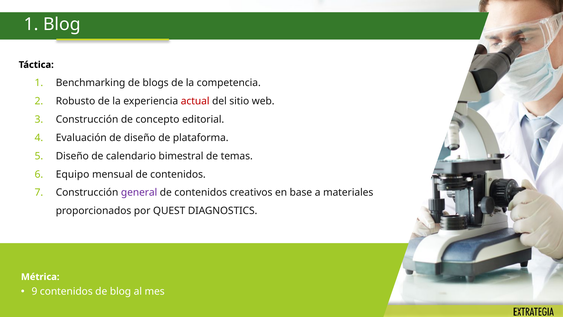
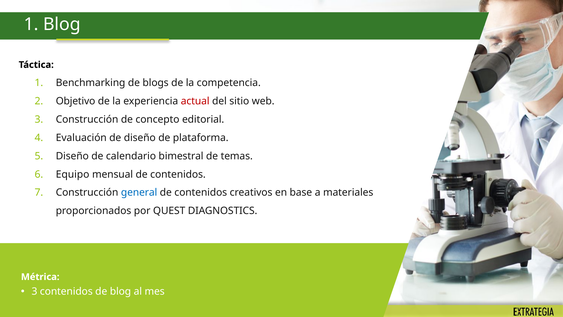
Robusto: Robusto -> Objetivo (76, 101)
general colour: purple -> blue (139, 192)
9: 9 -> 3 (34, 291)
